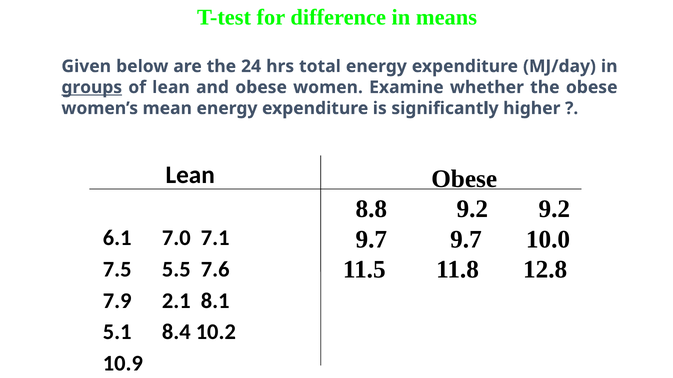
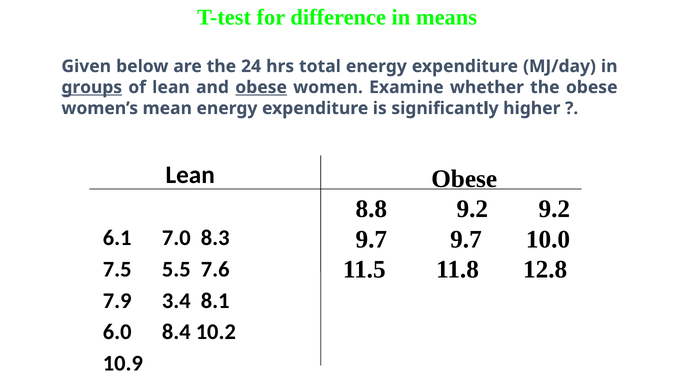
obese underline: none -> present (261, 87)
7.1: 7.1 -> 8.3 (215, 238)
2.1: 2.1 -> 3.4 (176, 301)
5.1: 5.1 -> 6.0 (117, 332)
